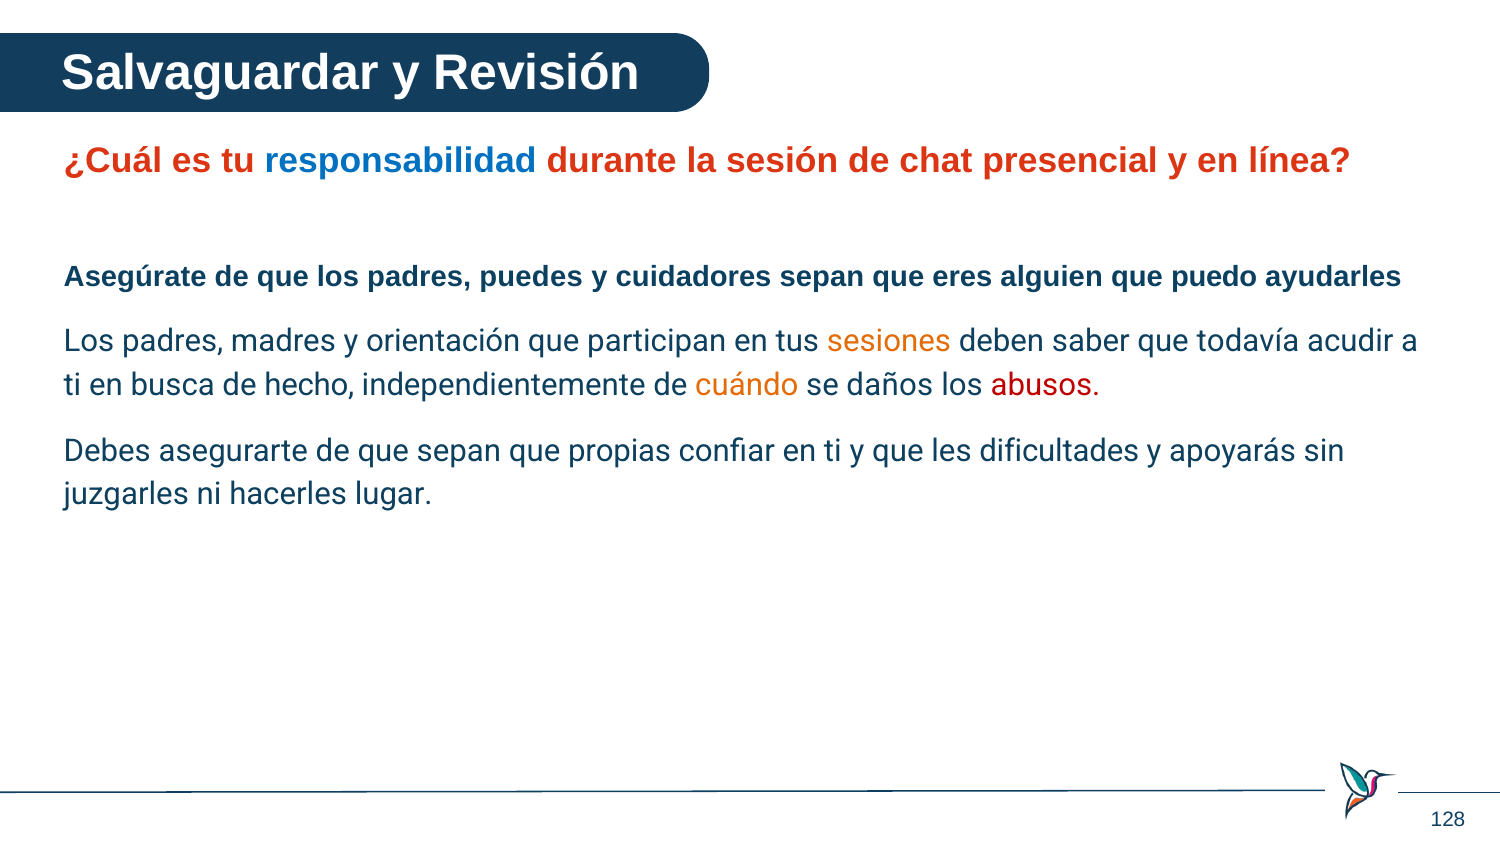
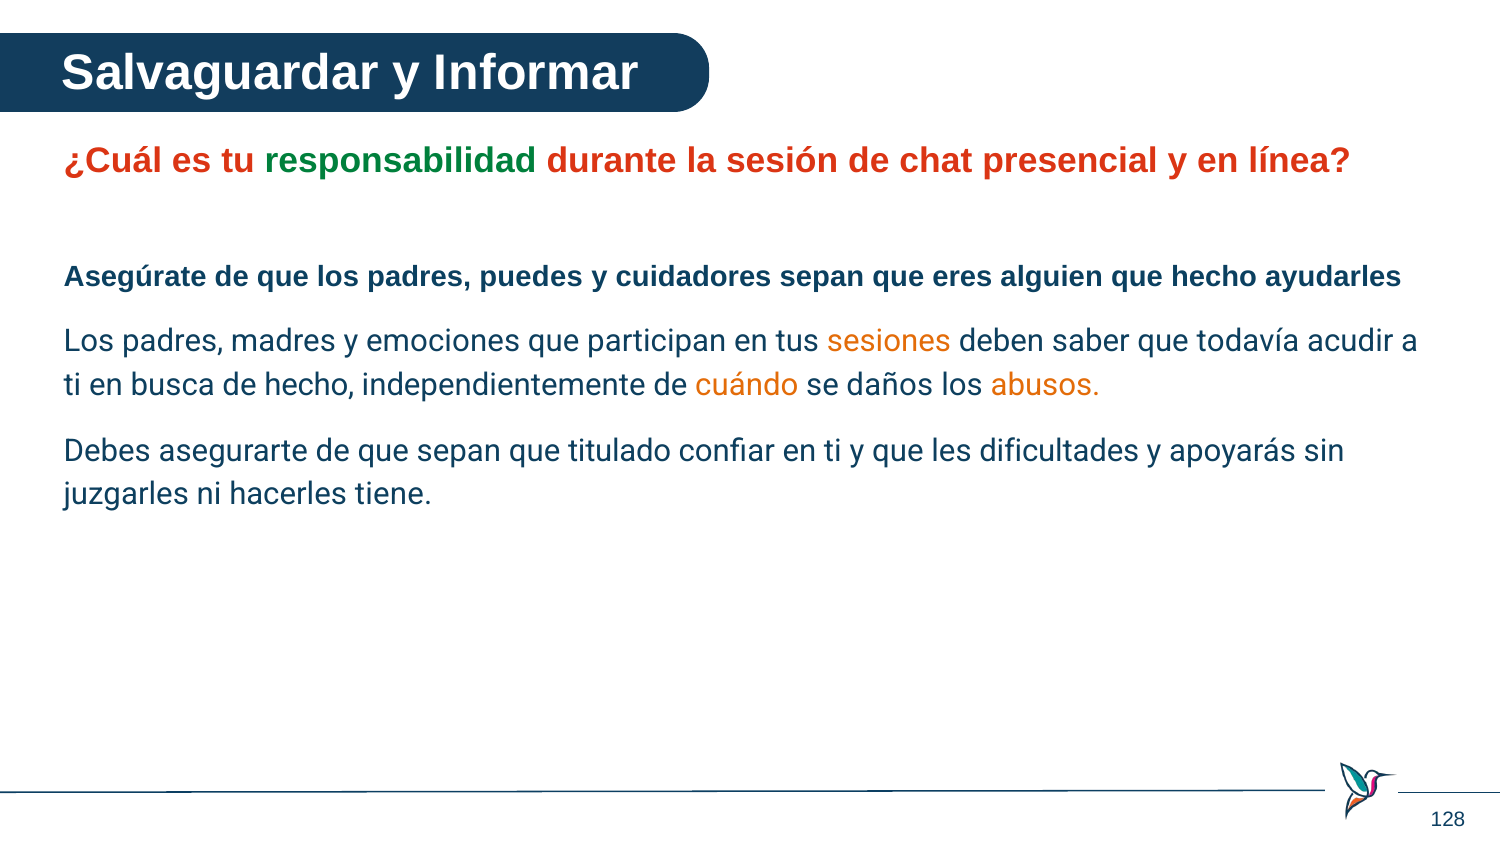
Revisión: Revisión -> Informar (537, 73)
responsabilidad colour: blue -> green (401, 161)
que puedo: puedo -> hecho (1214, 277)
orientación: orientación -> emociones (443, 341)
abusos colour: red -> orange (1046, 385)
propias: propias -> titulado (620, 451)
lugar: lugar -> tiene (394, 494)
